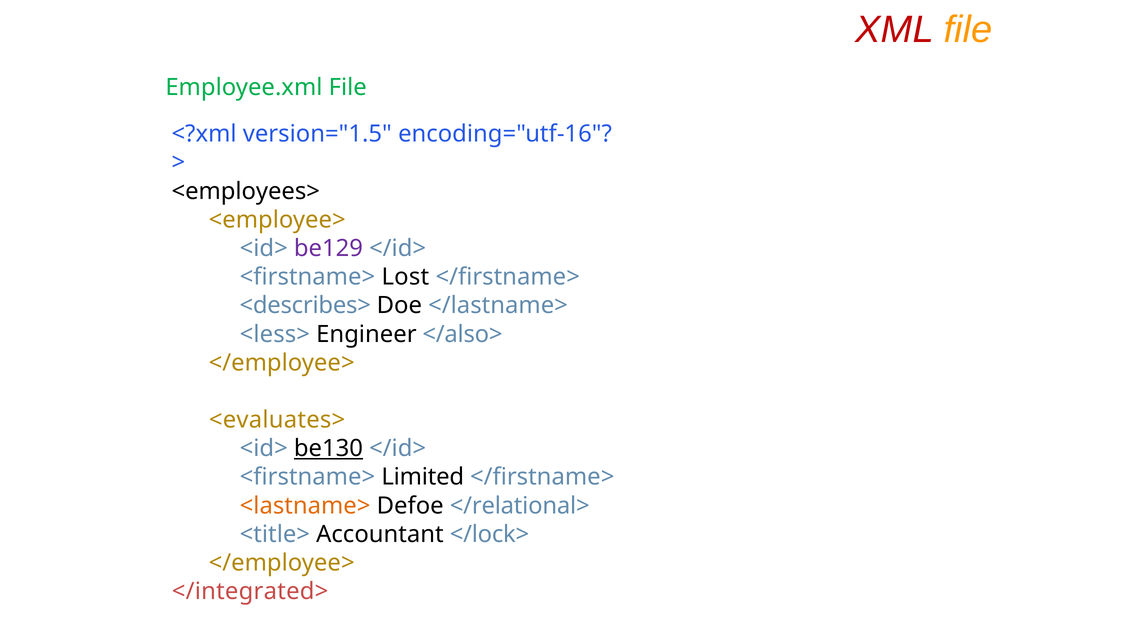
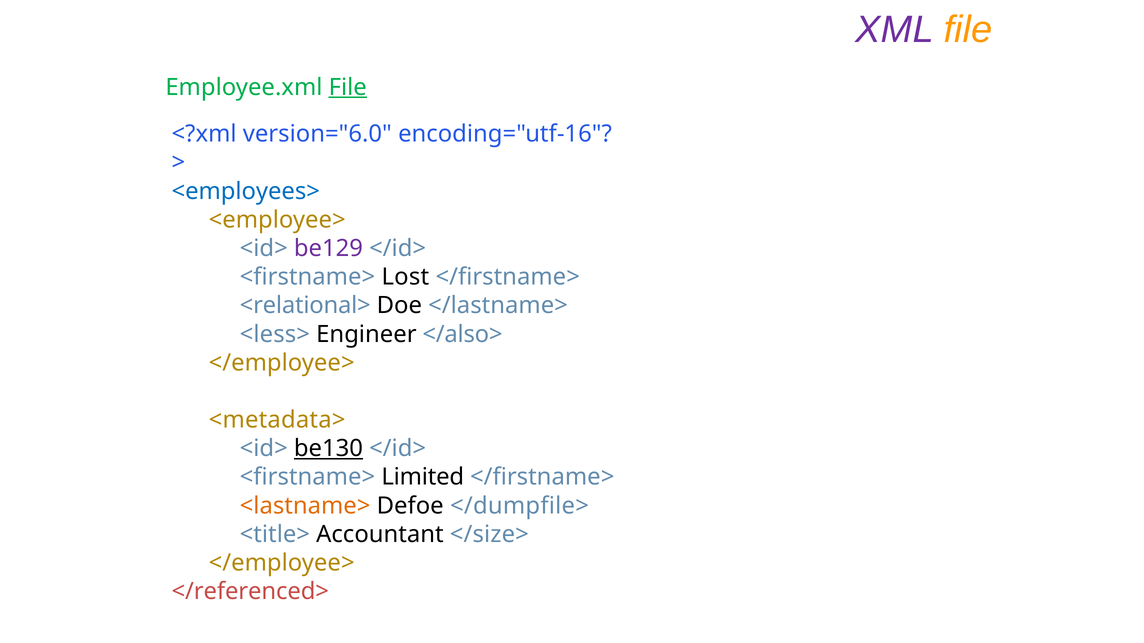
XML colour: red -> purple (895, 30)
File underline: none -> present (348, 87)
version="1.5: version="1.5 -> version="6.0 (317, 134)
<employees> colour: black -> blue (246, 191)
<describes>: <describes> -> <relational> (305, 306)
<evaluates>: <evaluates> -> <metadata> (277, 420)
</relational>: </relational> -> </dumpfile> (520, 506)
</lock>: </lock> -> </size> (489, 535)
</integrated>: </integrated> -> </referenced> (250, 592)
